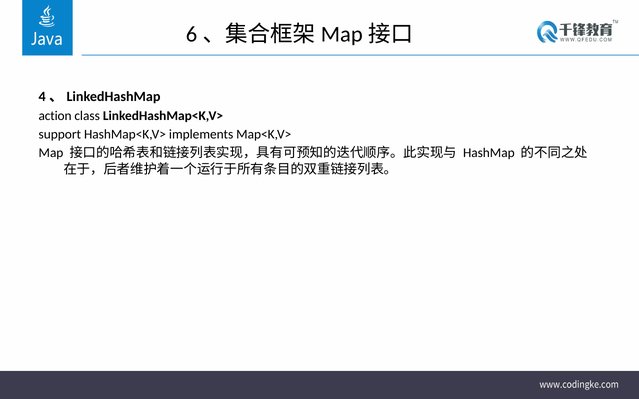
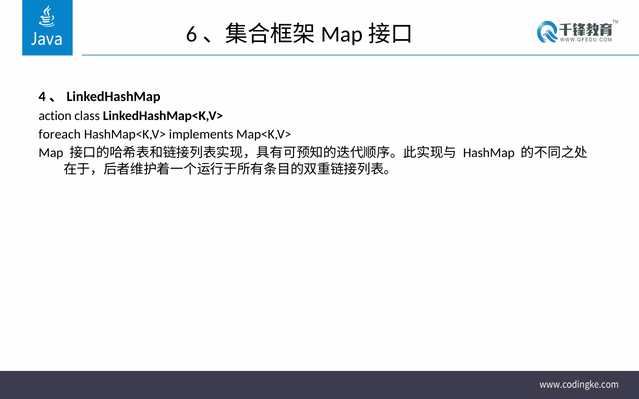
support: support -> foreach (60, 134)
